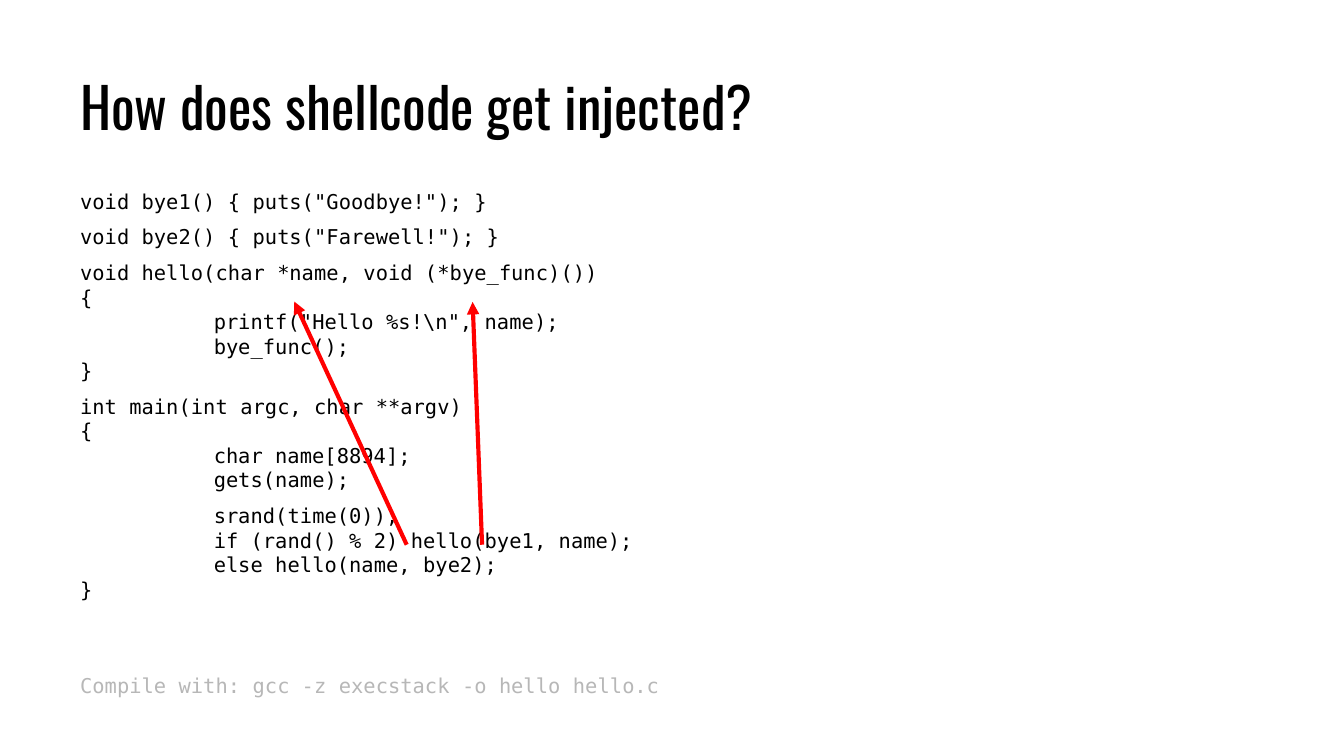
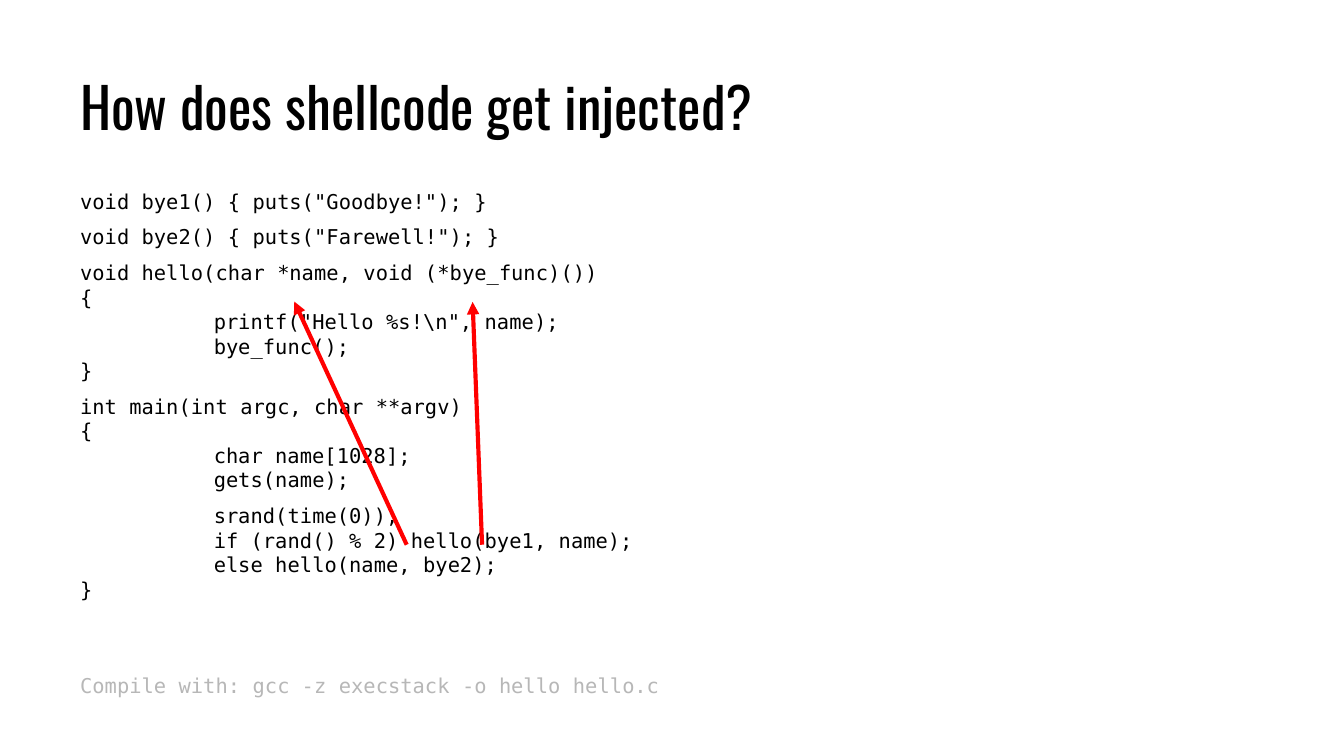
name[8894: name[8894 -> name[1028 (343, 456)
